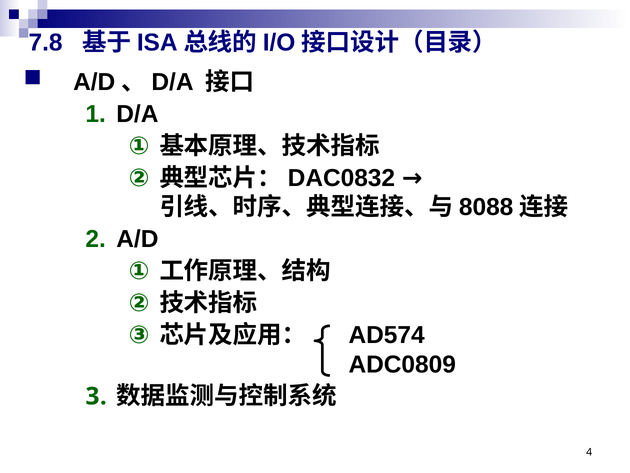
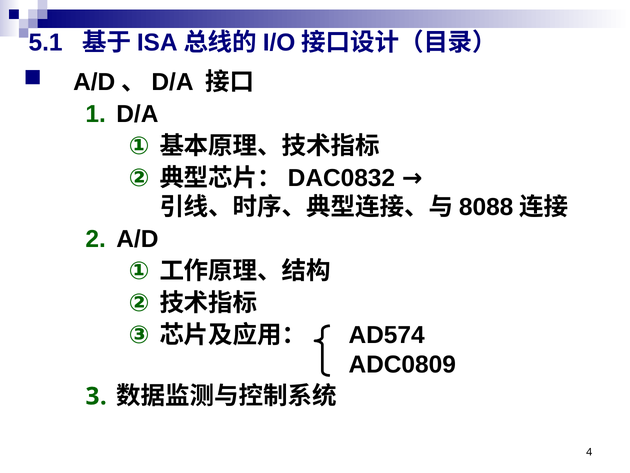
7.8: 7.8 -> 5.1 (46, 43)
